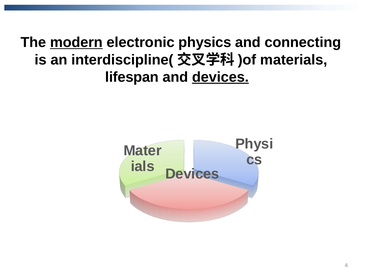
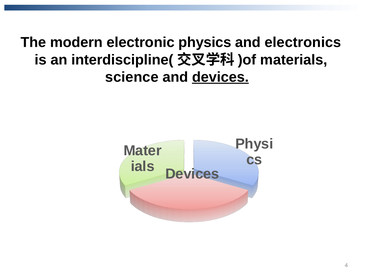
modern underline: present -> none (76, 42)
connecting: connecting -> electronics (303, 42)
lifespan: lifespan -> science (132, 77)
